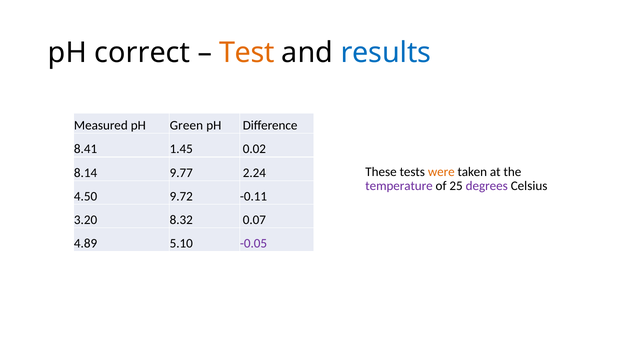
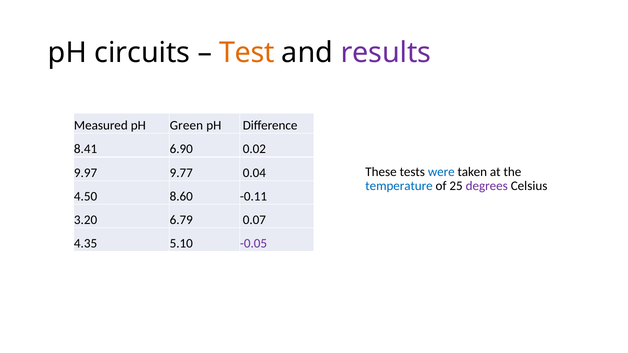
correct: correct -> circuits (142, 53)
results colour: blue -> purple (386, 53)
1.45: 1.45 -> 6.90 (181, 149)
were colour: orange -> blue (441, 172)
8.14: 8.14 -> 9.97 (86, 173)
2.24: 2.24 -> 0.04 (254, 173)
temperature colour: purple -> blue (399, 186)
9.72: 9.72 -> 8.60 (181, 196)
8.32: 8.32 -> 6.79 (181, 220)
4.89: 4.89 -> 4.35 (86, 244)
